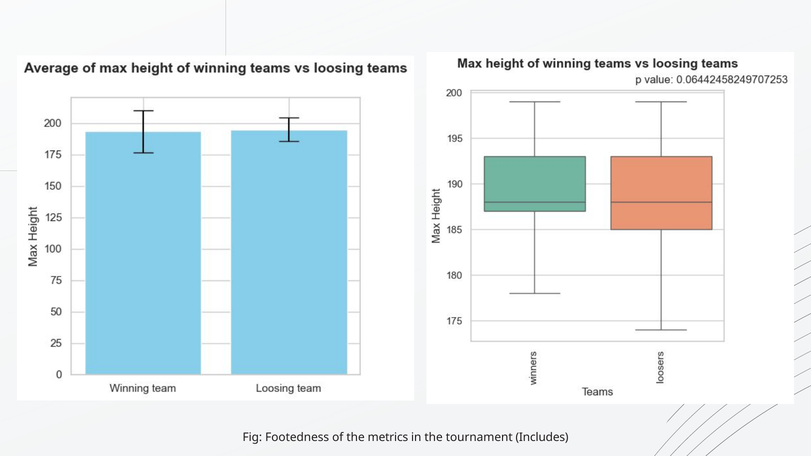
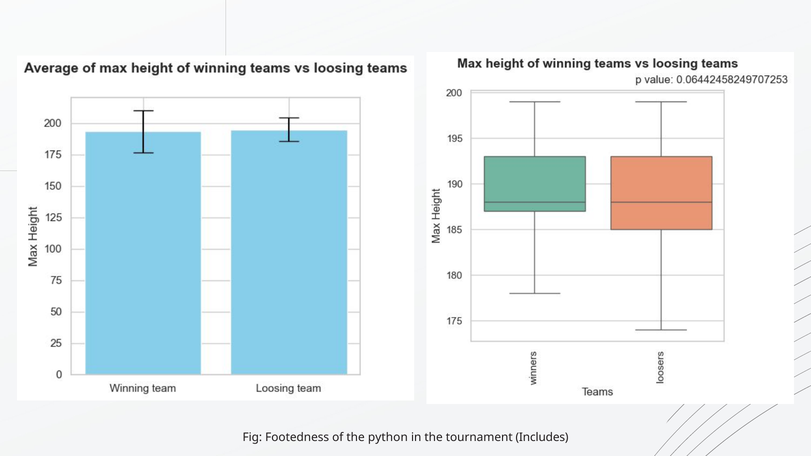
metrics: metrics -> python (388, 437)
